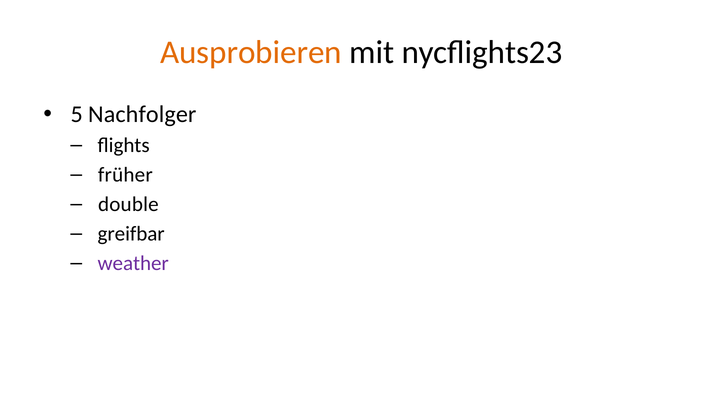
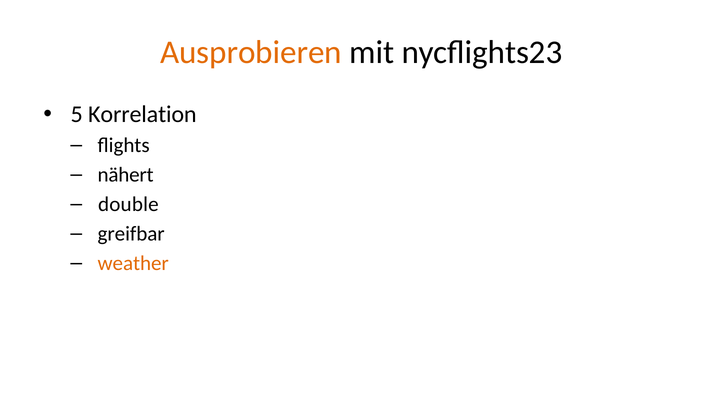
Nachfolger: Nachfolger -> Korrelation (142, 115)
früher: früher -> nähert (126, 175)
weather colour: purple -> orange (133, 264)
